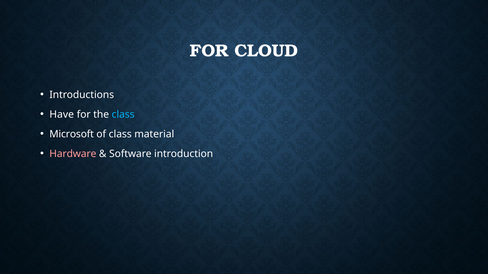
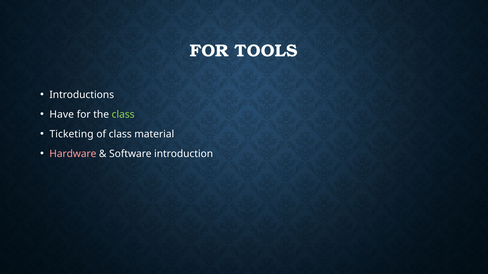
CLOUD: CLOUD -> TOOLS (266, 51)
class colour: light blue -> light green (123, 115)
Microsoft: Microsoft -> Ticketing (72, 134)
